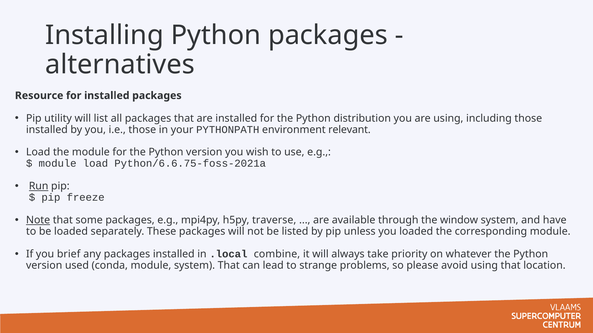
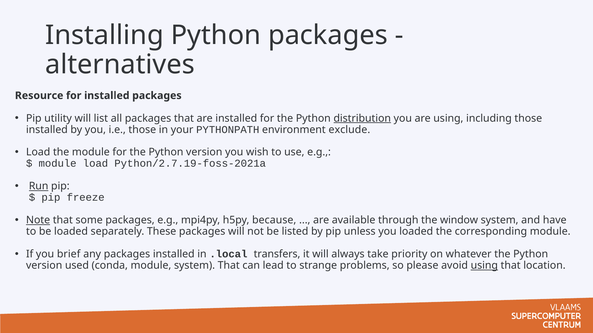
distribution underline: none -> present (362, 118)
relevant: relevant -> exclude (349, 130)
Python/6.6.75-foss-2021a: Python/6.6.75-foss-2021a -> Python/2.7.19-foss-2021a (190, 164)
traverse: traverse -> because (274, 221)
combine: combine -> transfers (277, 255)
using underline: none -> present (484, 266)
